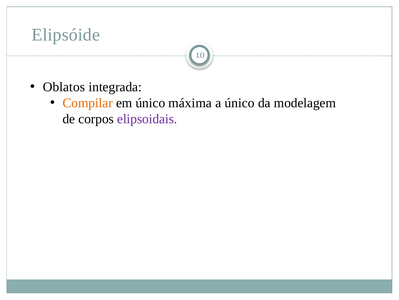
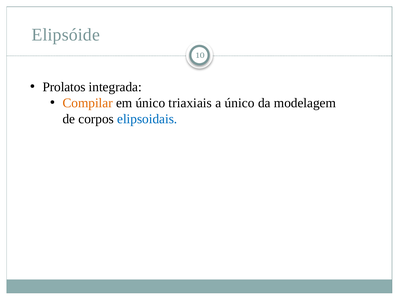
Oblatos: Oblatos -> Prolatos (64, 87)
máxima: máxima -> triaxiais (190, 103)
elipsoidais colour: purple -> blue (147, 119)
